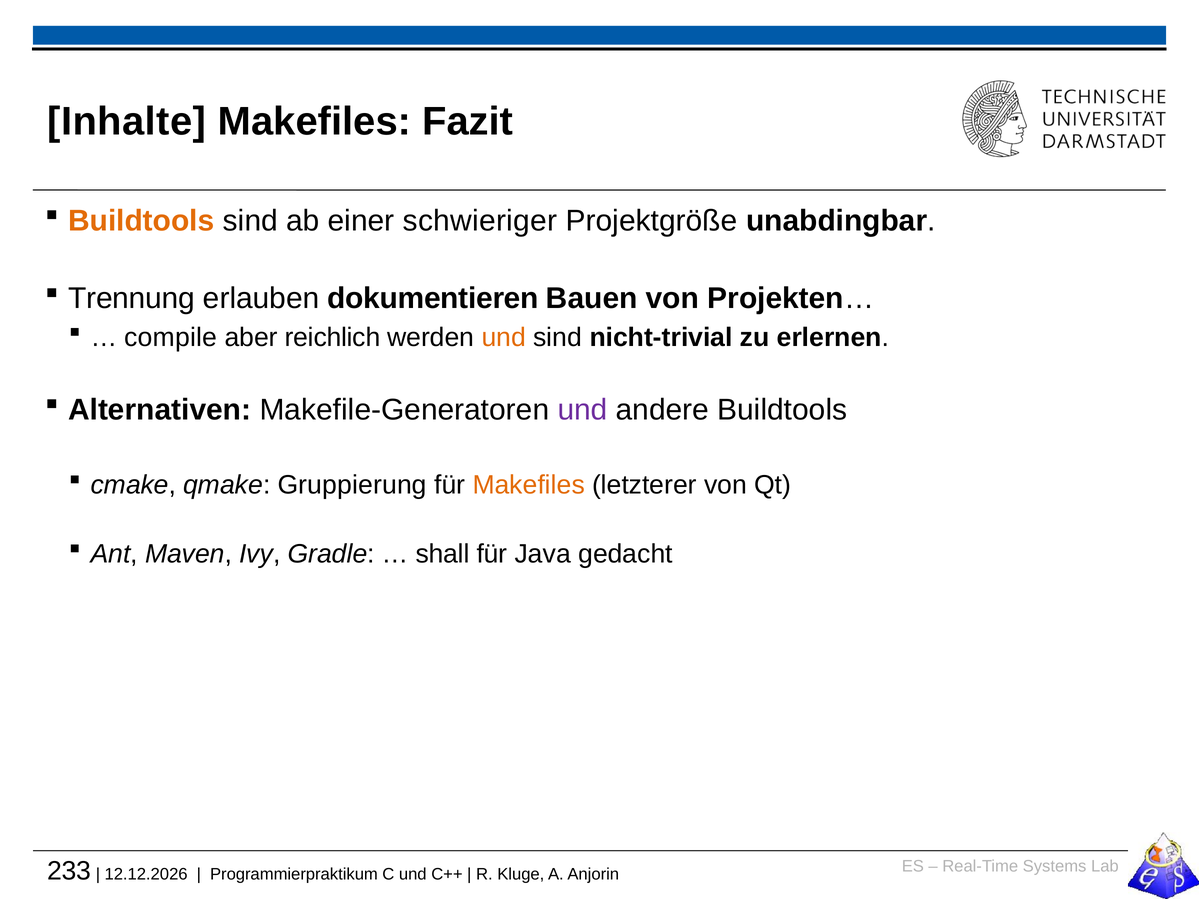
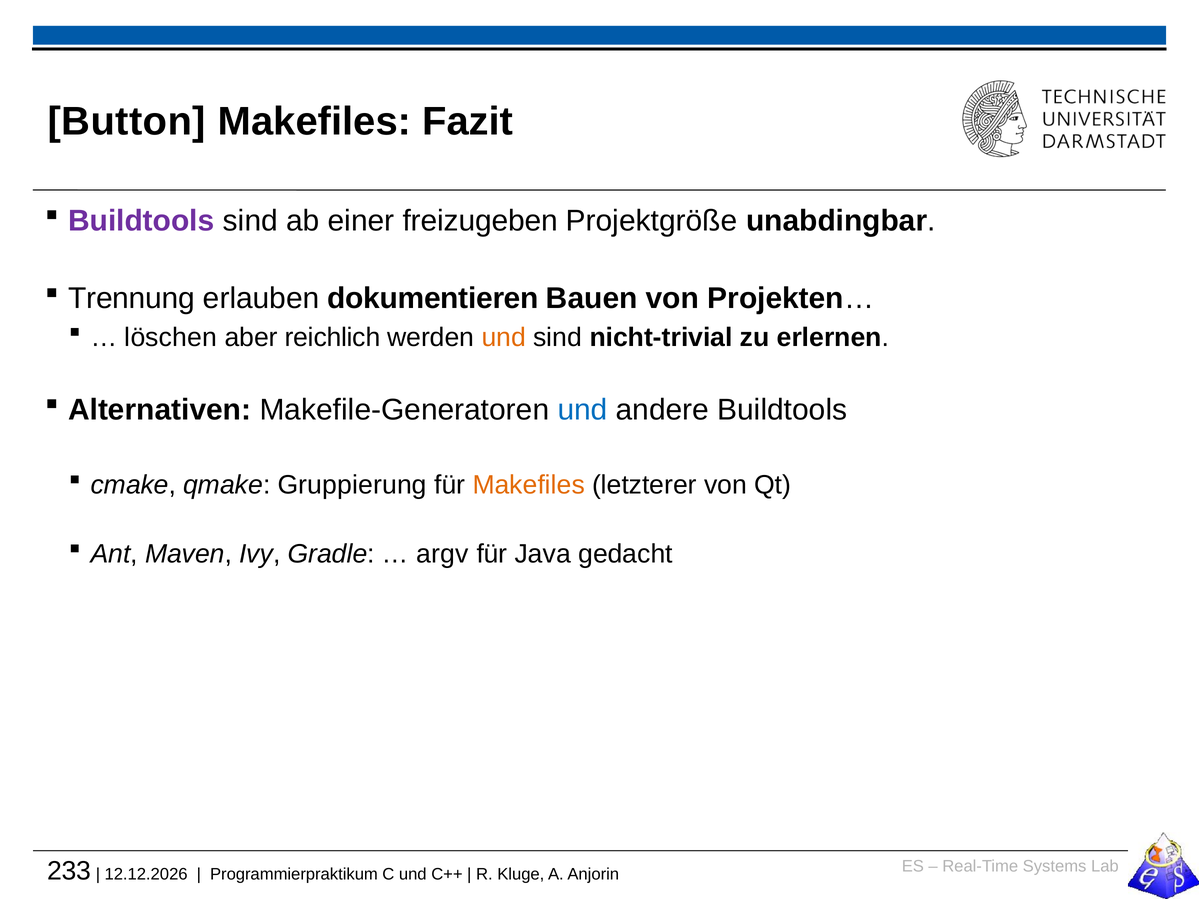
Inhalte: Inhalte -> Button (127, 122)
Buildtools colour: orange -> purple (141, 221)
schwieriger: schwieriger -> freizugeben (480, 221)
compile: compile -> löschen (171, 338)
und colour: purple -> blue (583, 410)
shall: shall -> argv (442, 554)
